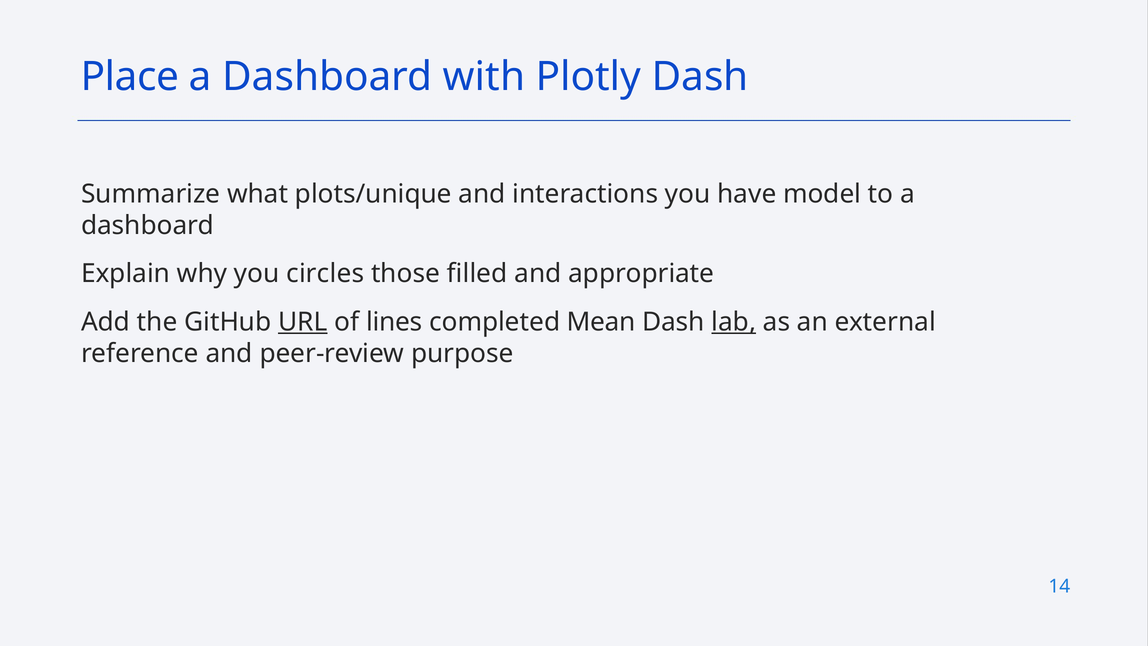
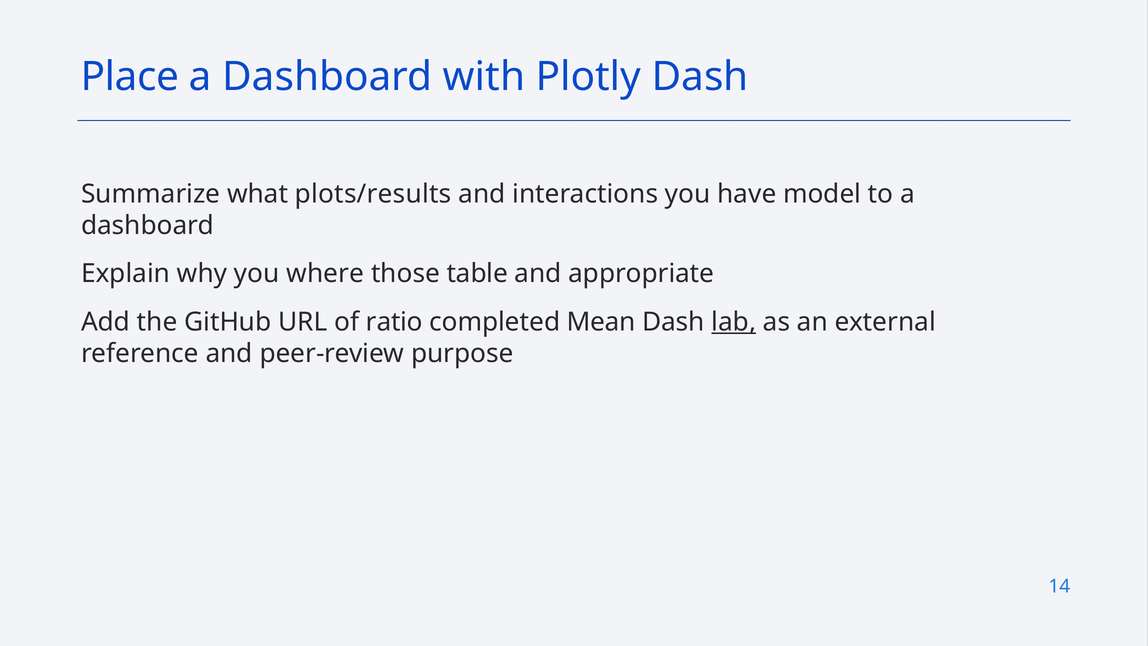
plots/unique: plots/unique -> plots/results (373, 194)
circles: circles -> where (325, 274)
filled: filled -> table (477, 274)
URL underline: present -> none (303, 322)
lines: lines -> ratio (394, 322)
